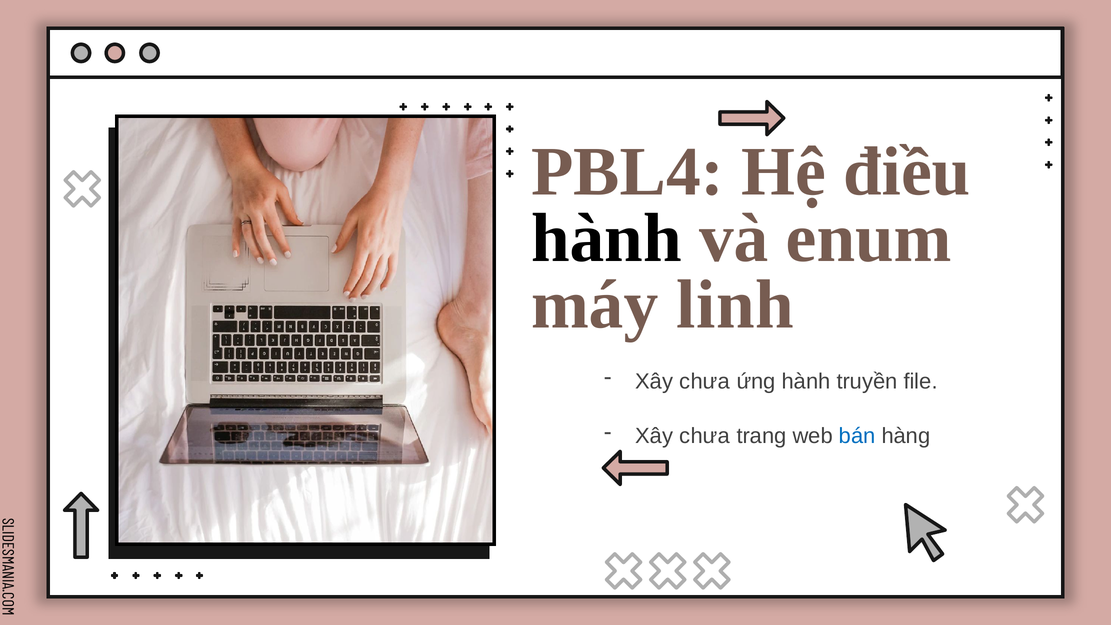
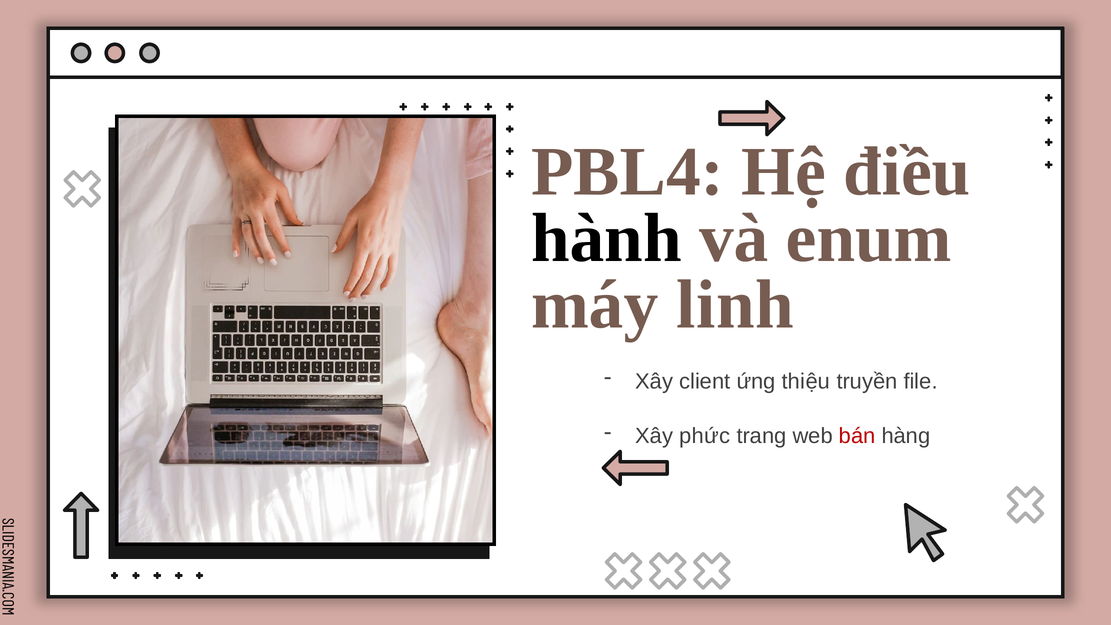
chưa: chưa -> client (705, 381)
ứng hành: hành -> thiệu (806, 381)
chưa: chưa -> phức (705, 436)
bán colour: blue -> red (857, 436)
